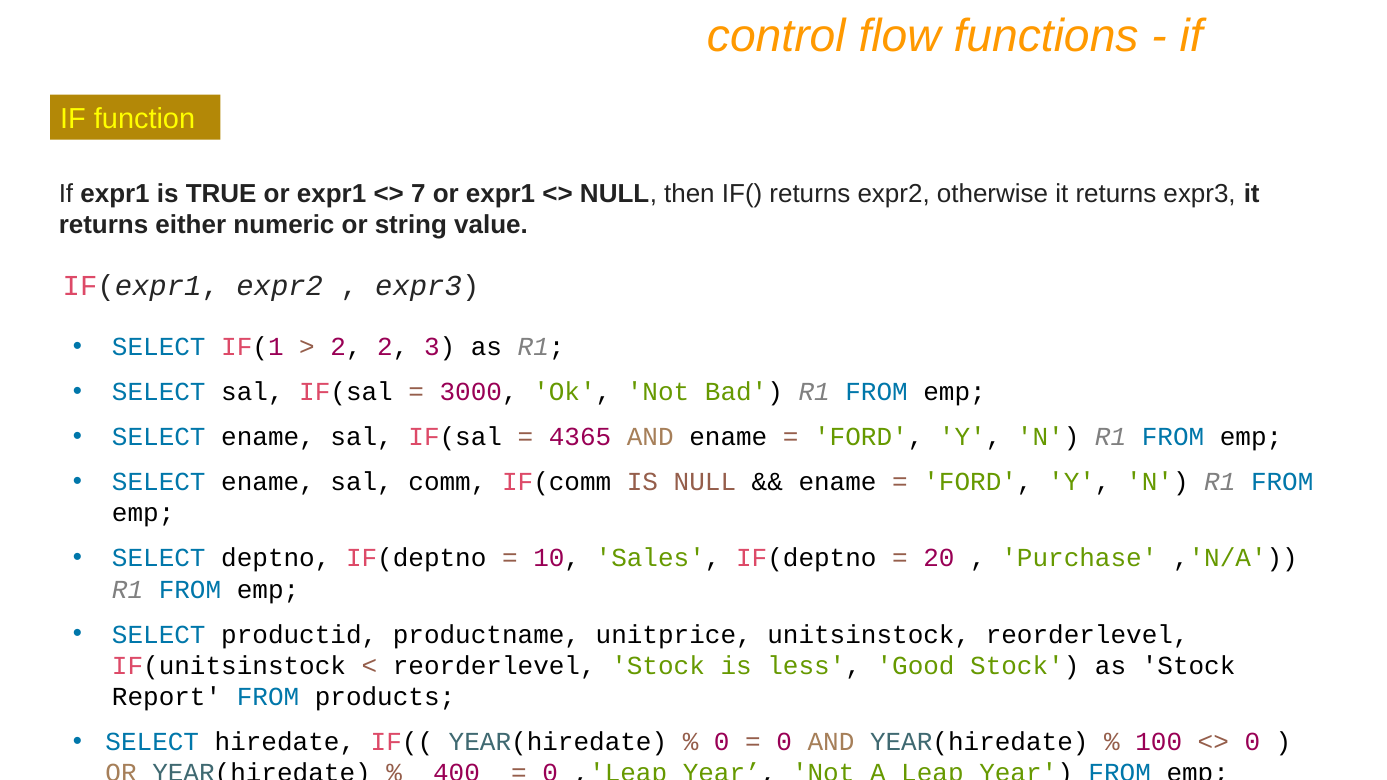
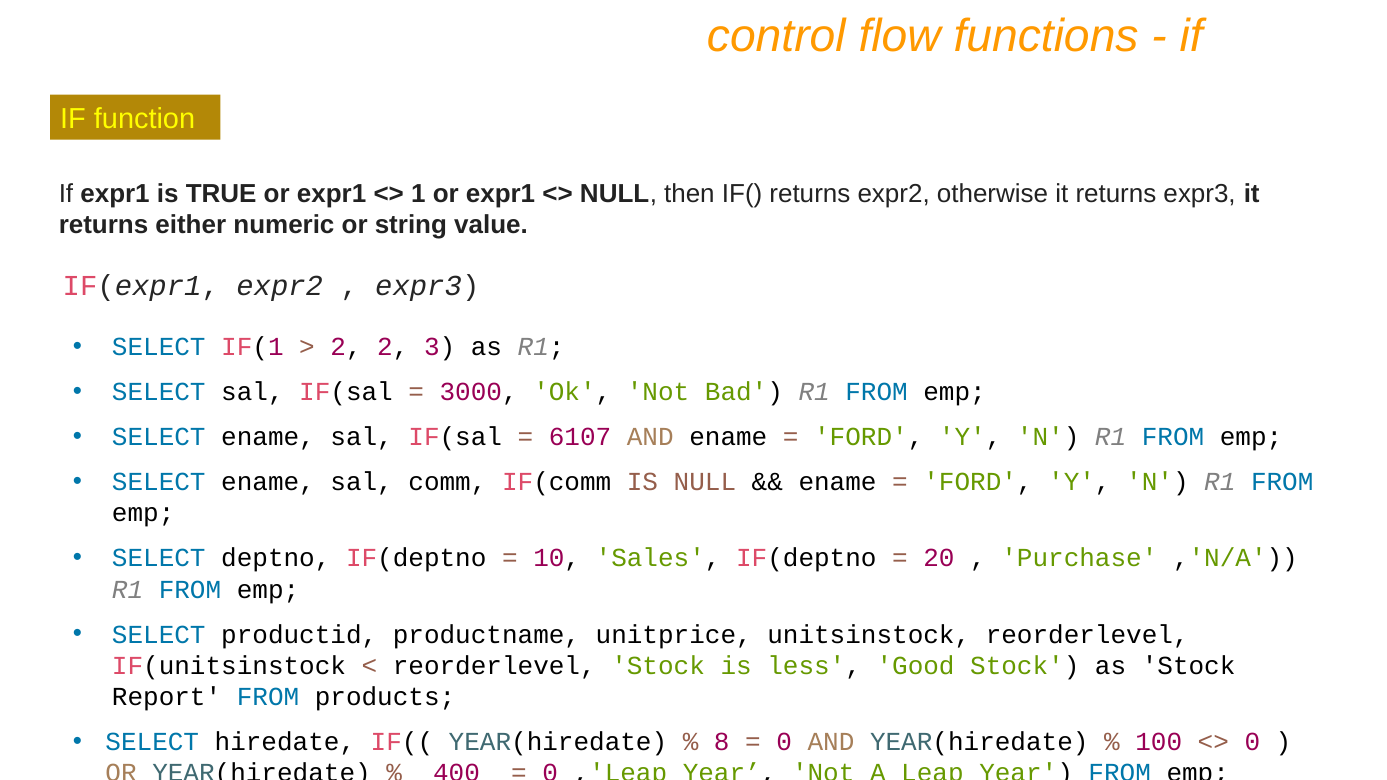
7: 7 -> 1 (418, 194)
4365: 4365 -> 6107 (580, 437)
0: 0 -> 8 (722, 742)
